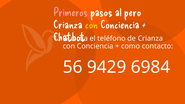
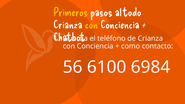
Primeros colour: pink -> yellow (71, 12)
pero: pero -> todo (133, 12)
9429: 9429 -> 6100 (107, 67)
